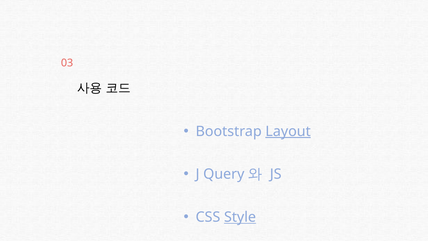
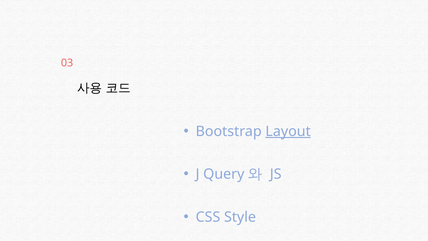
Style underline: present -> none (240, 217)
